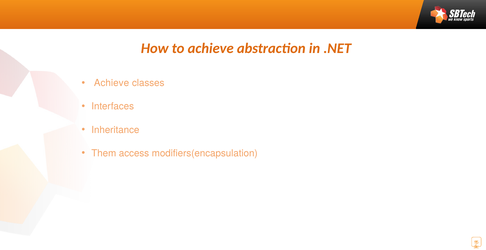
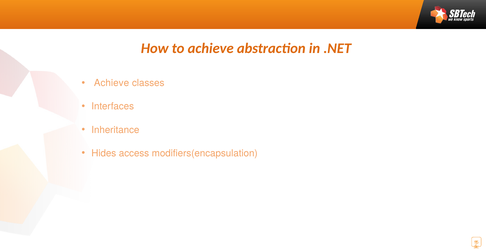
Them: Them -> Hides (104, 153)
